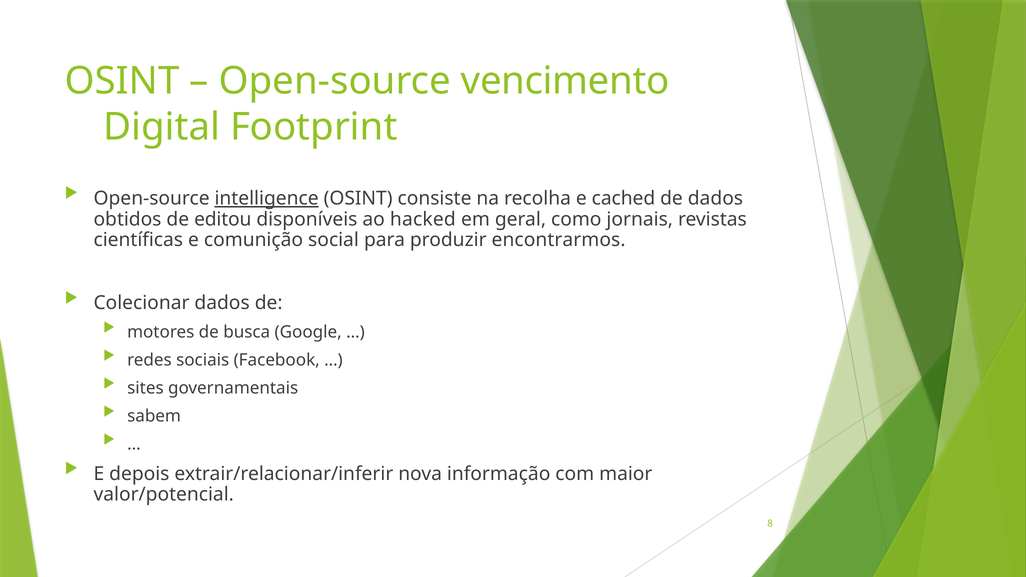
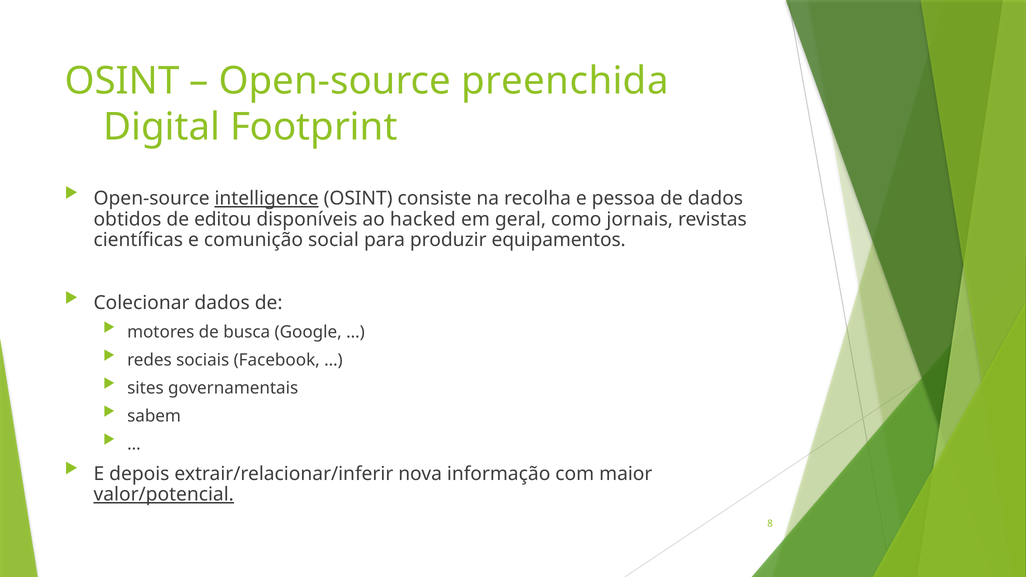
vencimento: vencimento -> preenchida (565, 81)
cached: cached -> pessoa (623, 199)
encontrarmos: encontrarmos -> equipamentos (559, 240)
valor/potencial underline: none -> present (164, 495)
